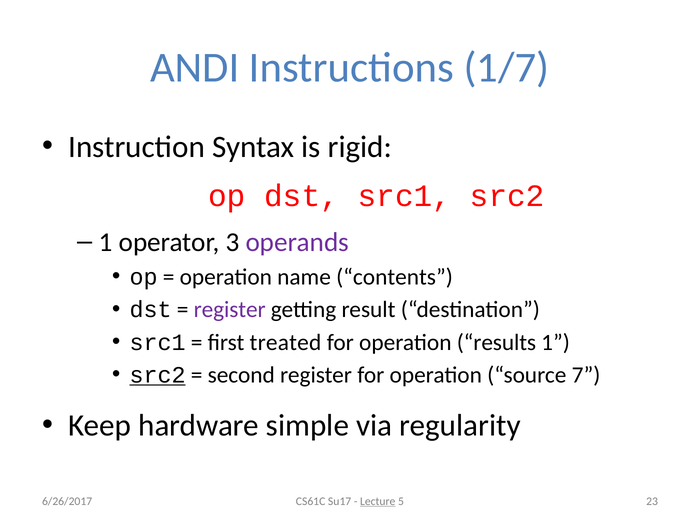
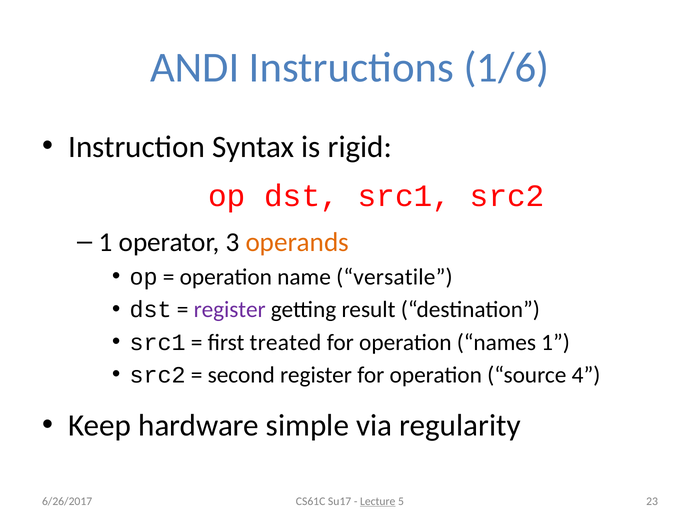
1/7: 1/7 -> 1/6 (506, 68)
operands colour: purple -> orange (297, 242)
contents: contents -> versatile (394, 277)
results: results -> names (496, 342)
src2 underline: present -> none (158, 375)
7: 7 -> 4 (586, 375)
